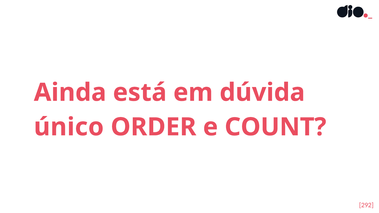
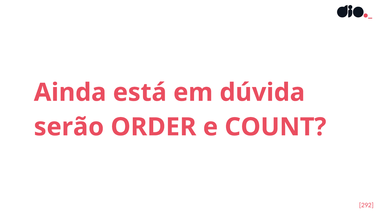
único: único -> serão (69, 127)
